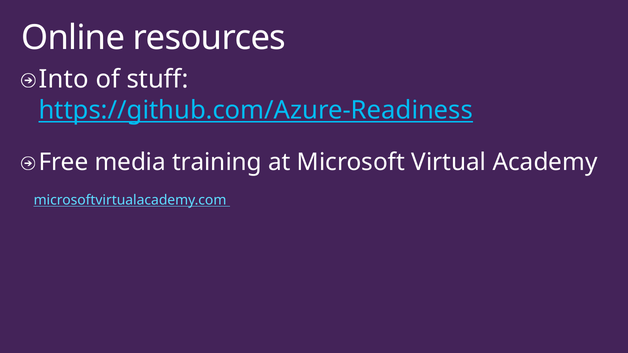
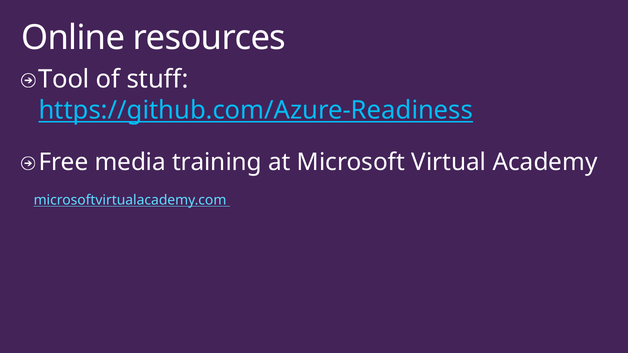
Into: Into -> Tool (64, 80)
